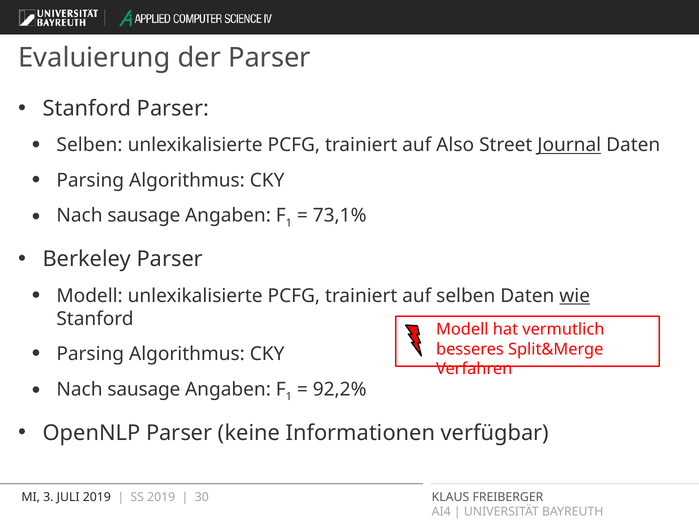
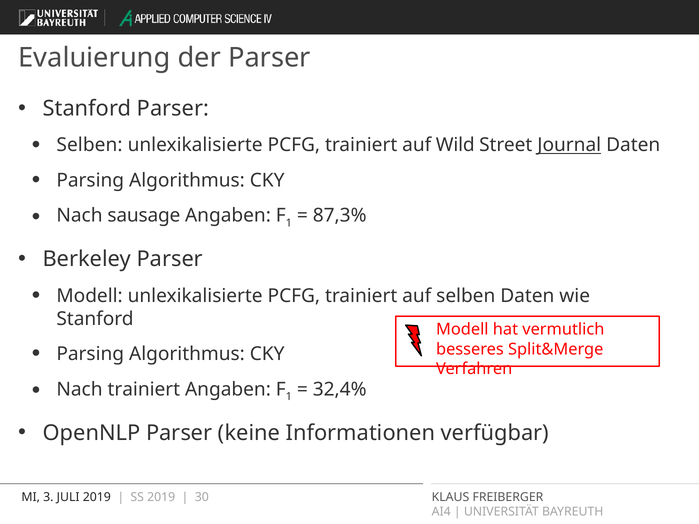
Also: Also -> Wild (455, 145)
73,1%: 73,1% -> 87,3% (340, 216)
wie underline: present -> none (575, 296)
sausage: sausage -> trainiert (144, 389)
92,2%: 92,2% -> 32,4% (340, 389)
